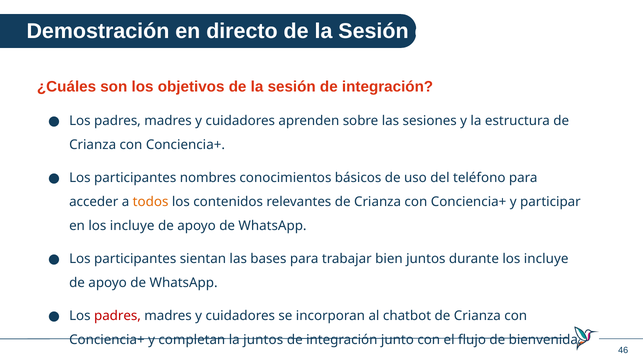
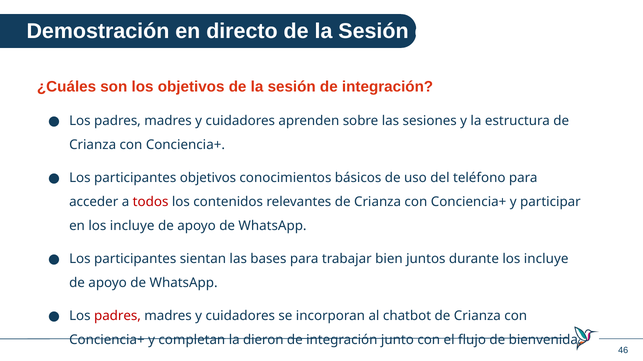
participantes nombres: nombres -> objetivos (208, 178)
todos colour: orange -> red (151, 202)
la juntos: juntos -> dieron (263, 341)
